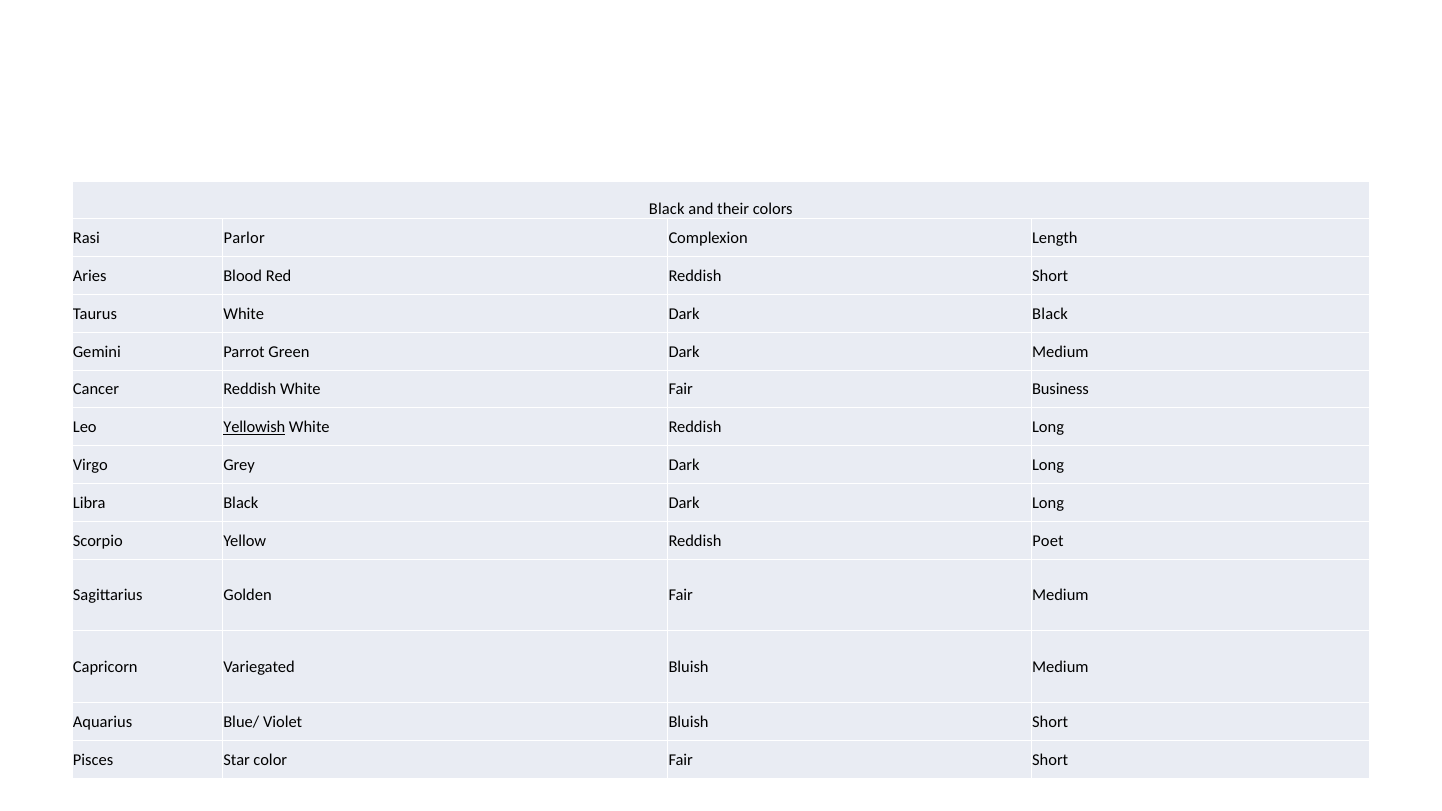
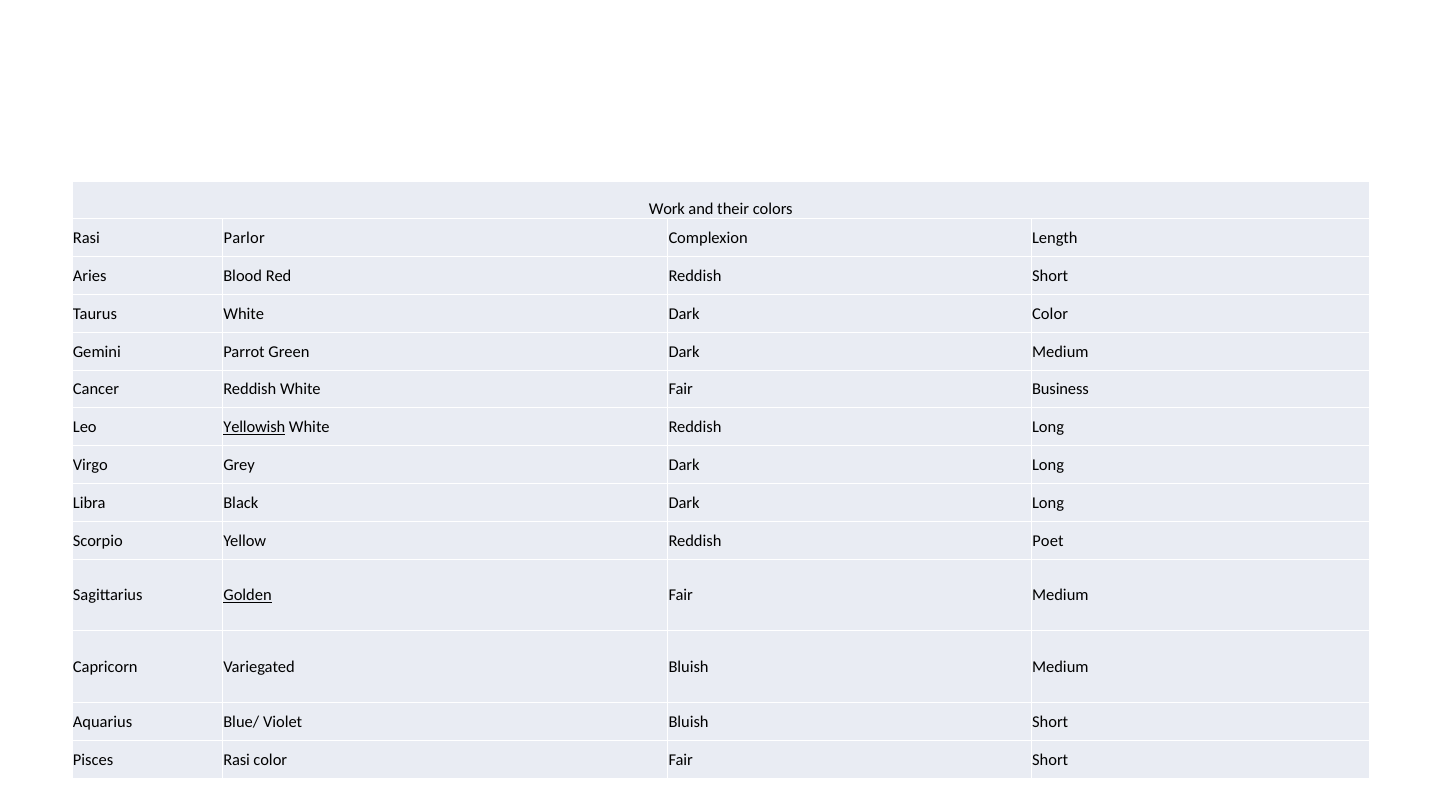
Black: Black -> Work (667, 209)
Dark Black: Black -> Color (1050, 314)
Golden underline: none -> present (248, 595)
Pisces Star: Star -> Rasi (237, 760)
